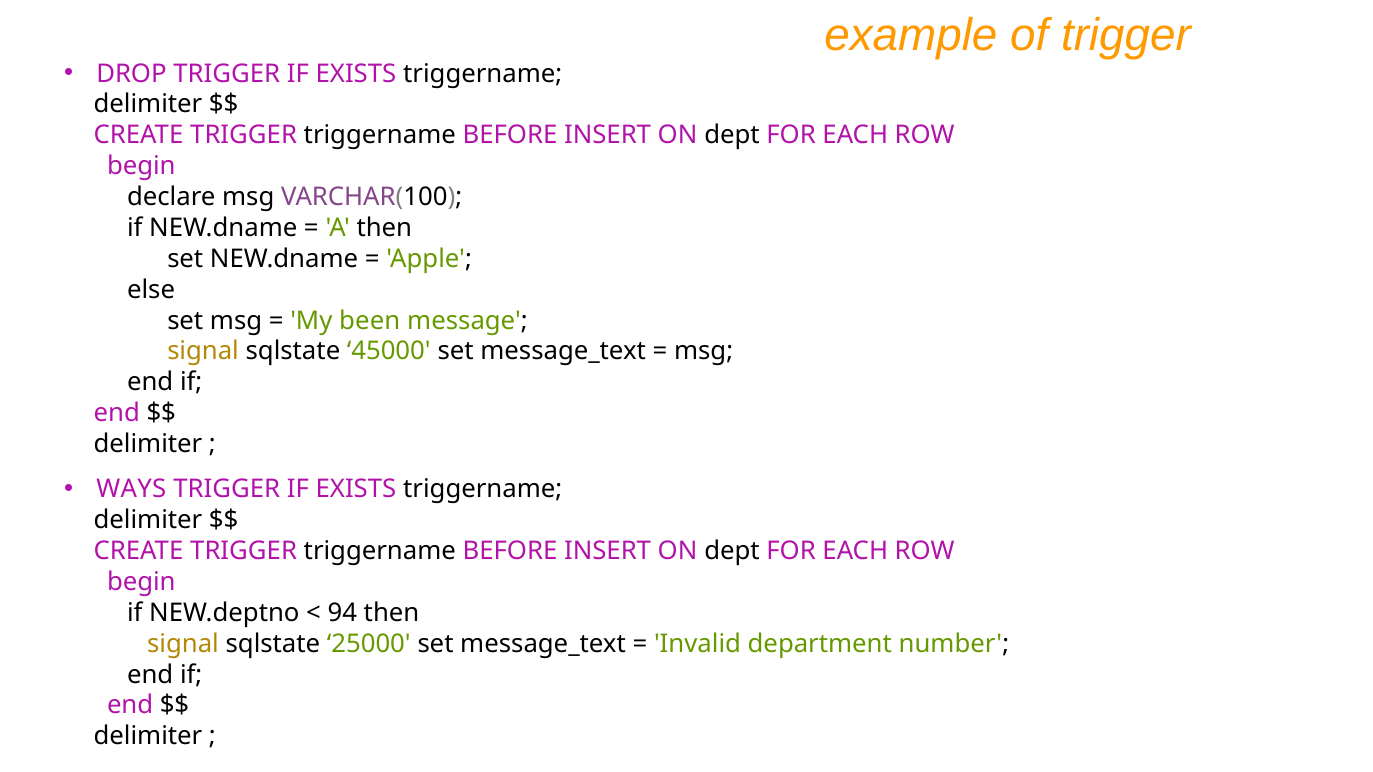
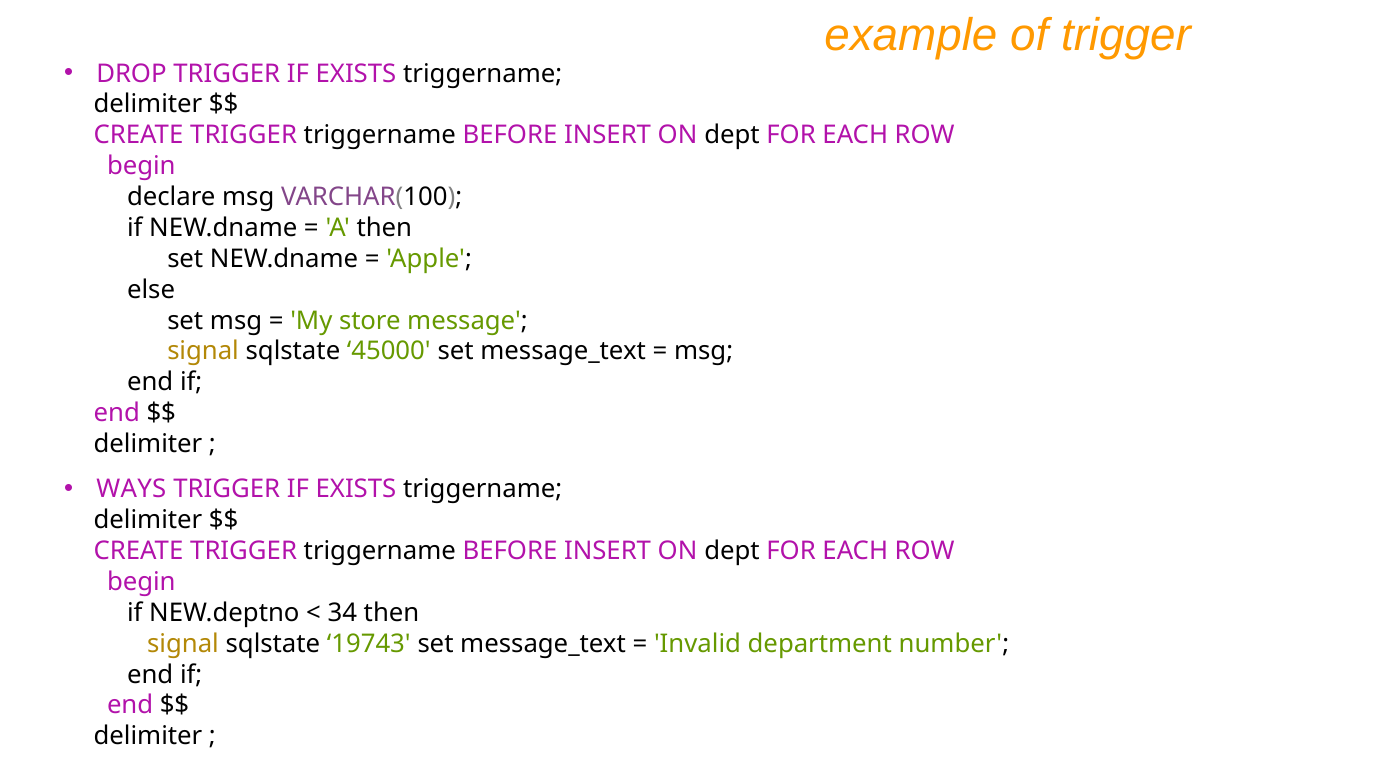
been: been -> store (370, 321)
94: 94 -> 34 (342, 613)
25000: 25000 -> 19743 (369, 644)
